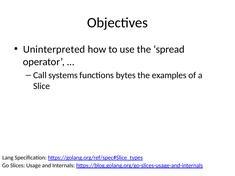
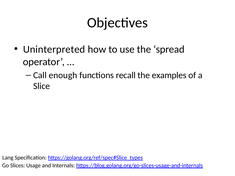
systems: systems -> enough (63, 75)
bytes: bytes -> recall (126, 75)
